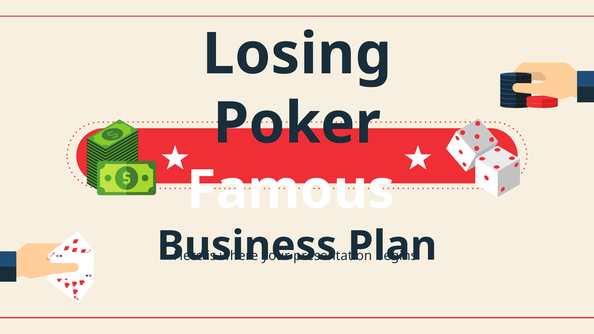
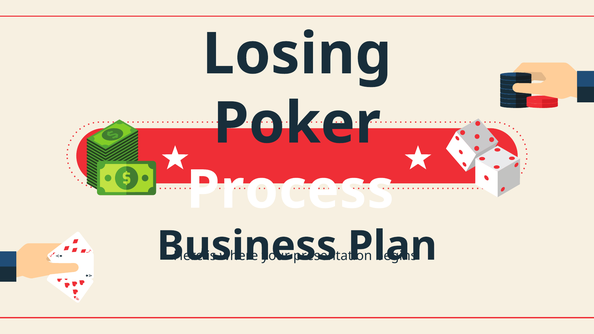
Famous: Famous -> Process (290, 190)
